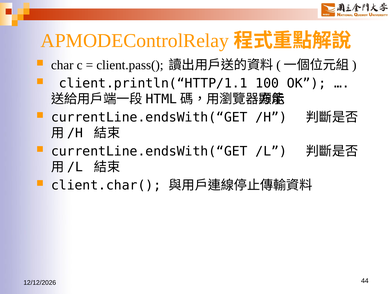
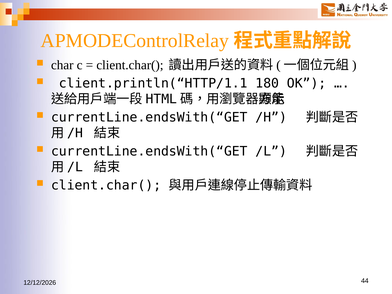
client.pass(: client.pass( -> client.char( (130, 65)
100: 100 -> 180 (267, 83)
